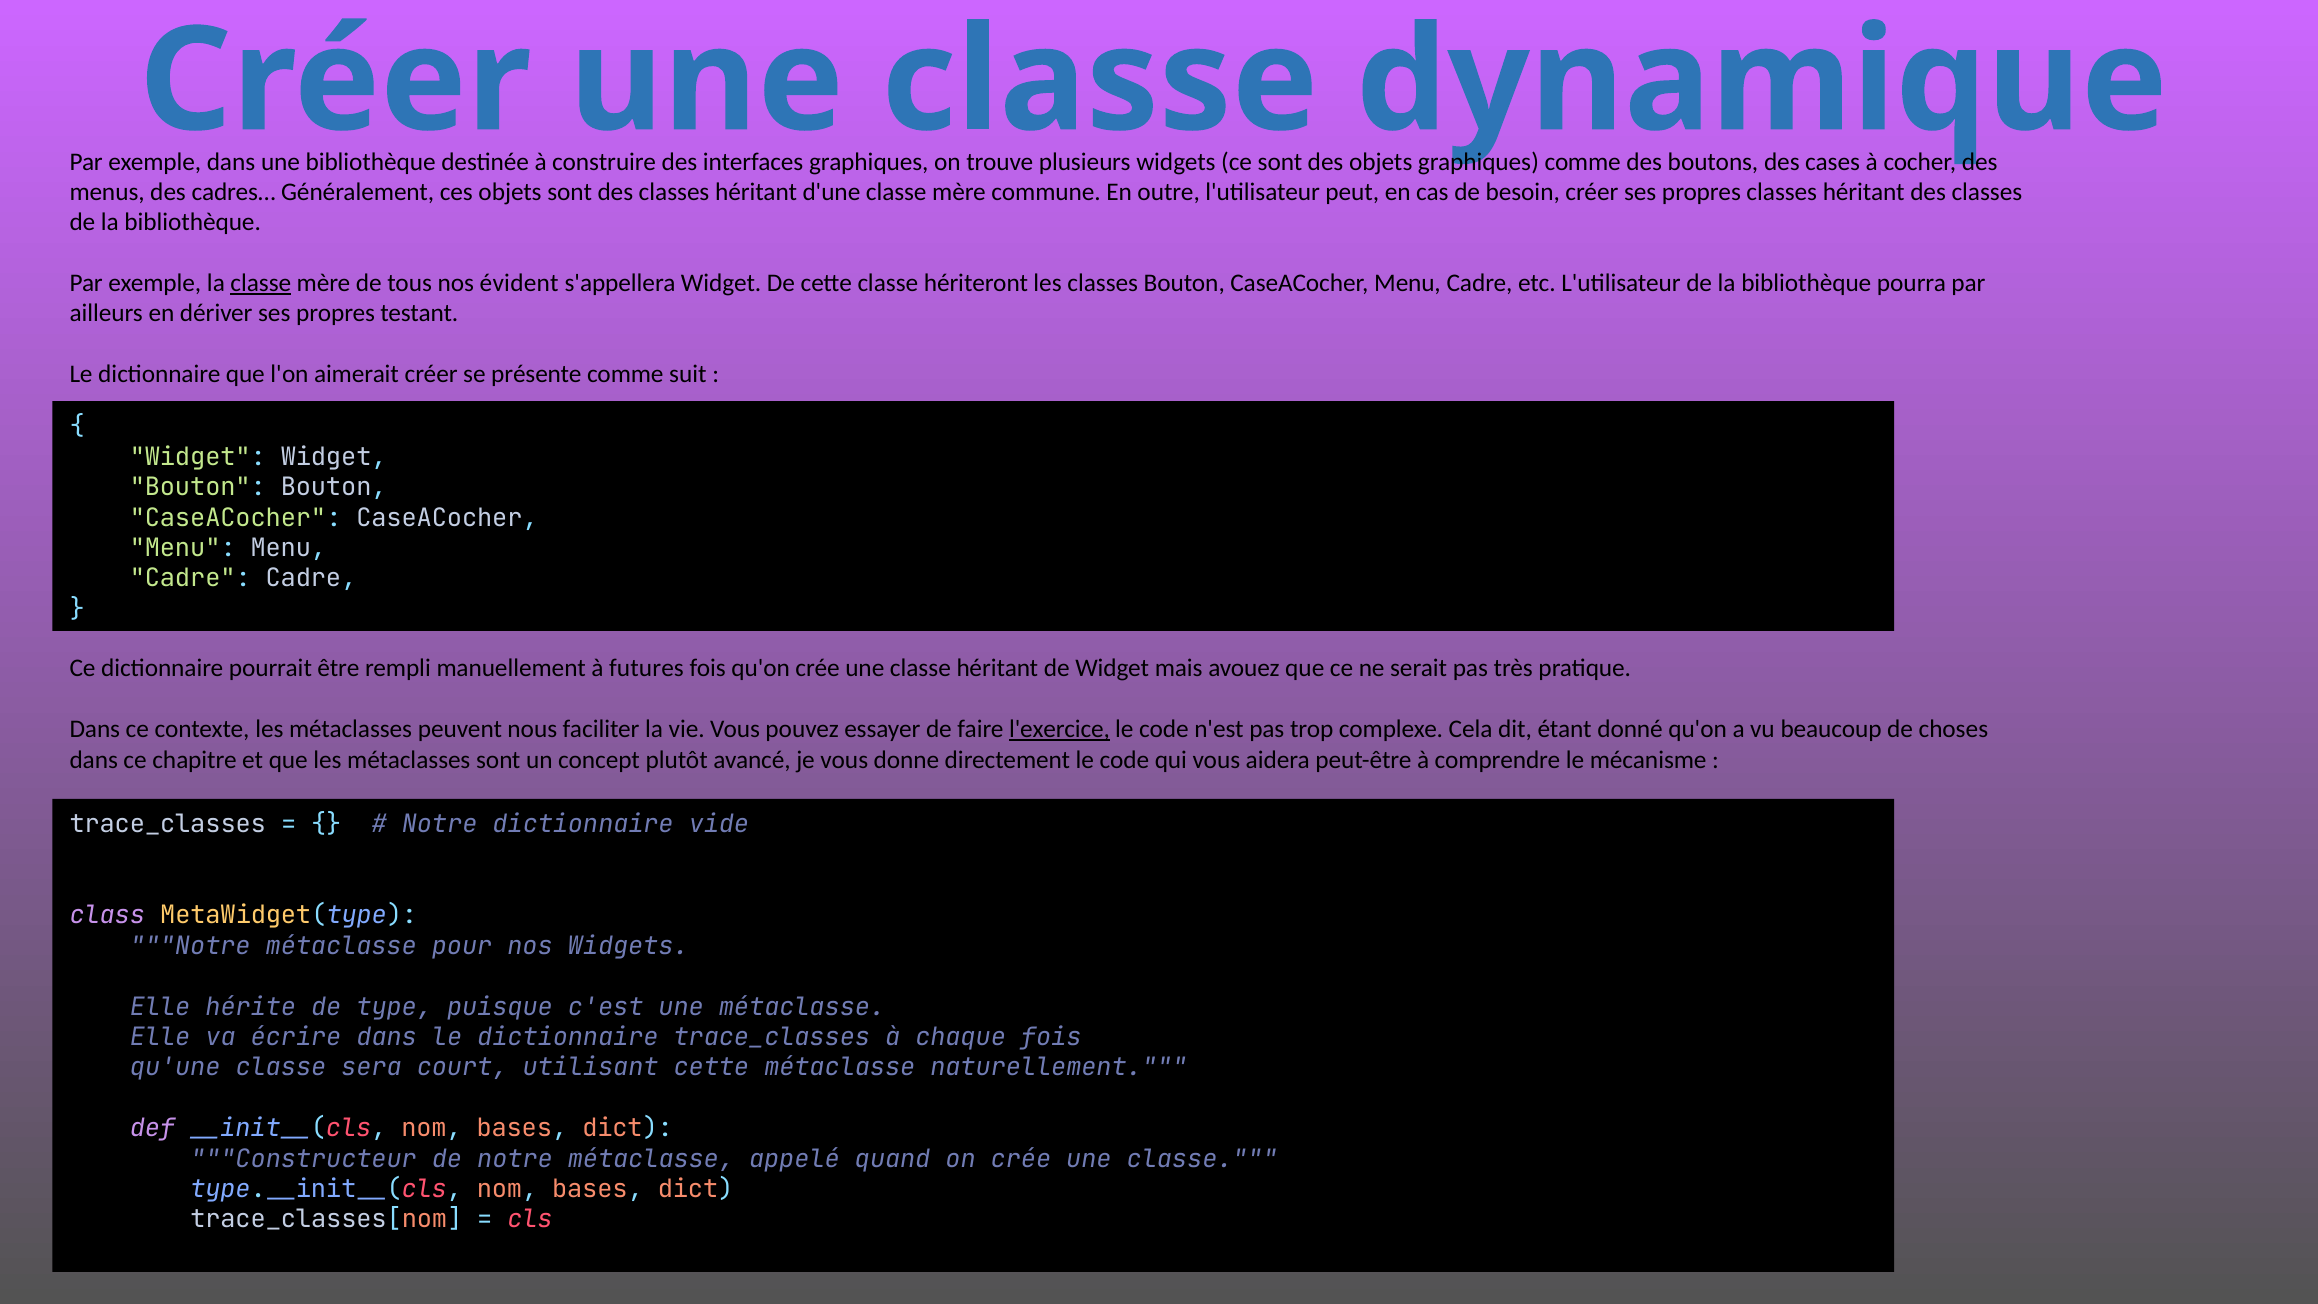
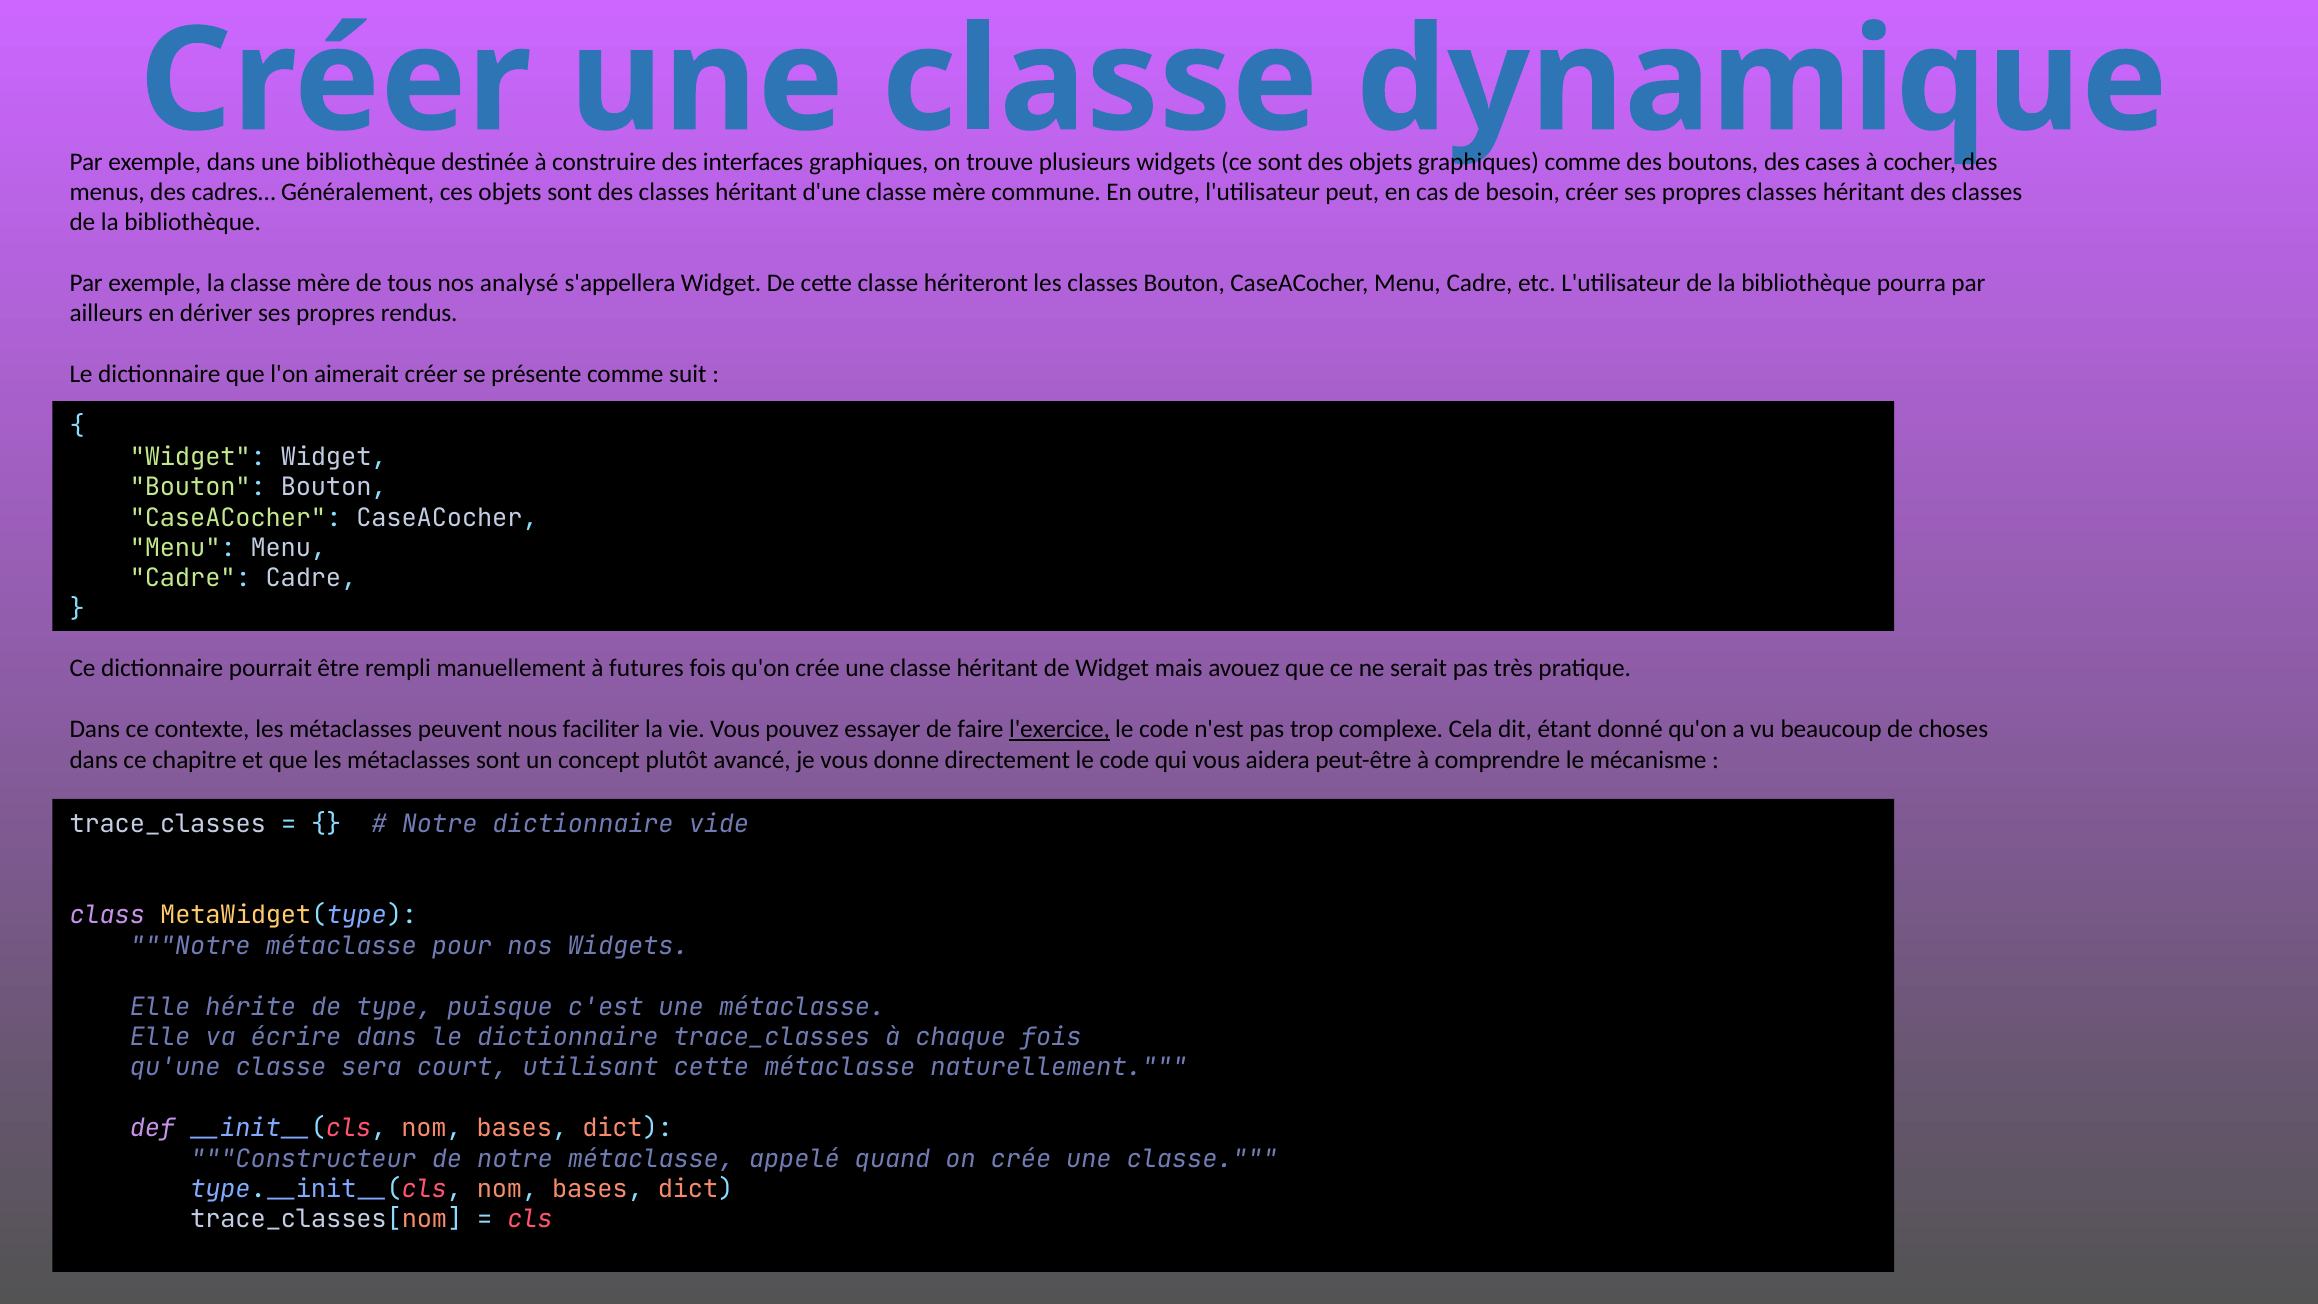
classe underline: present -> none (261, 283)
évident: évident -> analysé (519, 283)
testant: testant -> rendus (419, 314)
